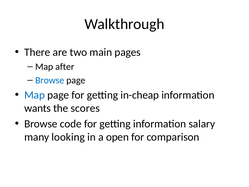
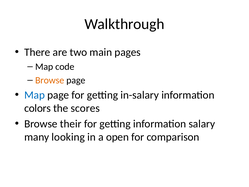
after: after -> code (65, 67)
Browse colour: blue -> orange (50, 80)
in-cheap: in-cheap -> in-salary (140, 95)
wants: wants -> colors (38, 108)
code: code -> their (71, 124)
